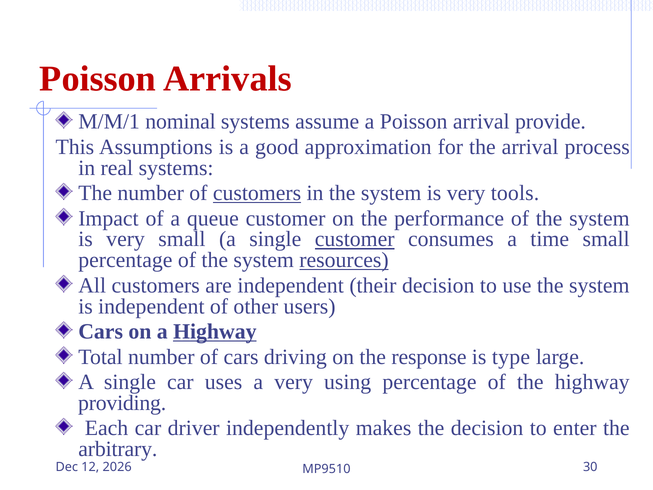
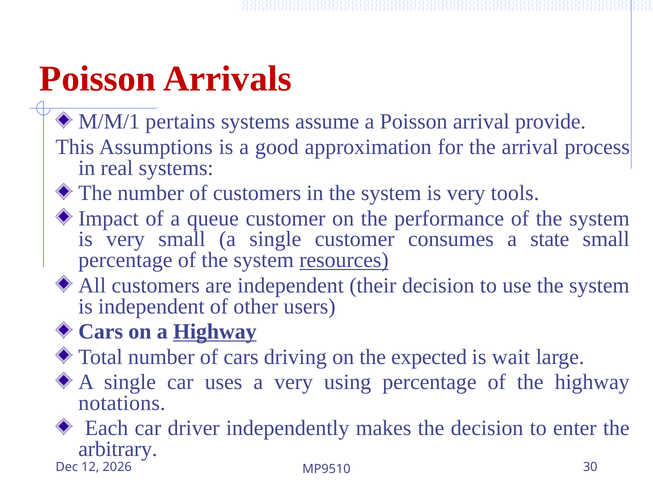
nominal: nominal -> pertains (180, 122)
customers underline: present -> none (257, 193)
customer underline: present -> none (355, 239)
time: time -> state (550, 239)
response: response -> expected (429, 357)
type: type -> wait (511, 357)
providing: providing -> notations (122, 403)
